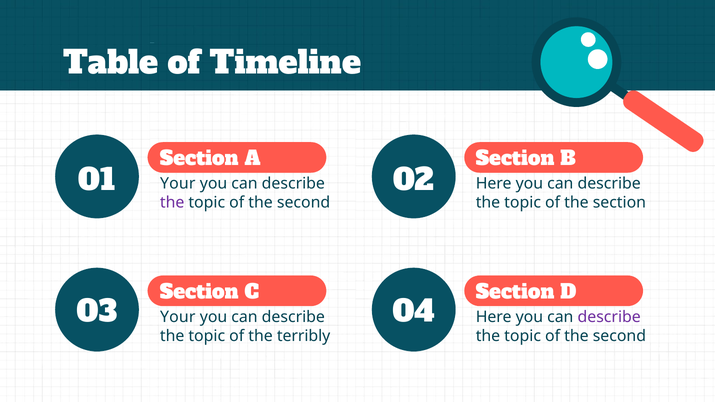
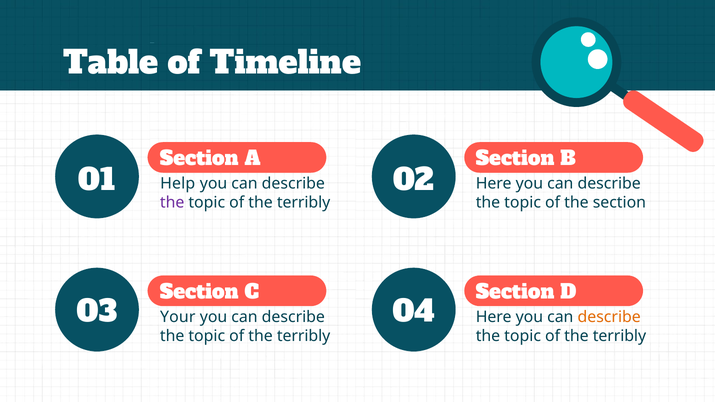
01 Your: Your -> Help (178, 184)
second: second -> terribly (304, 203)
describe colour: purple -> orange (609, 317)
second: second -> terribly (619, 336)
